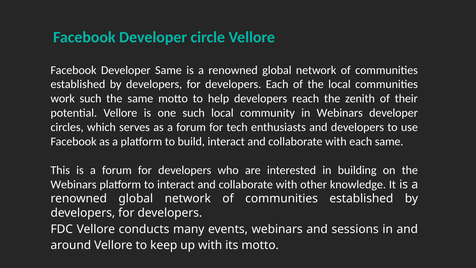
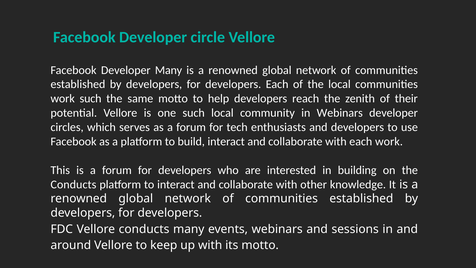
Developer Same: Same -> Many (169, 70)
each same: same -> work (389, 141)
Webinars: Webinars -> Conducts (73, 184)
